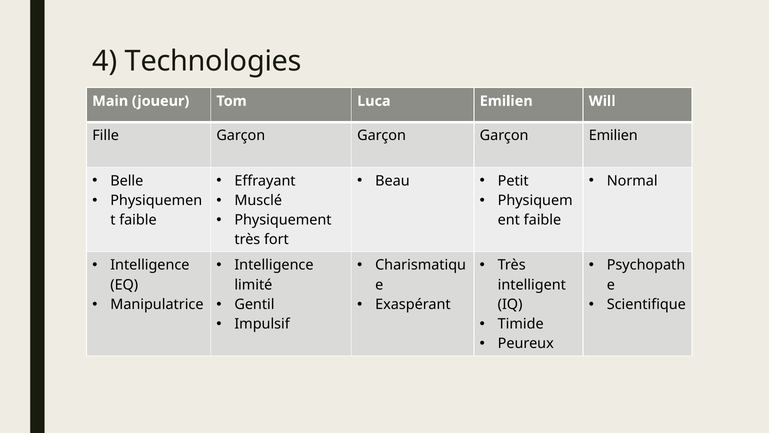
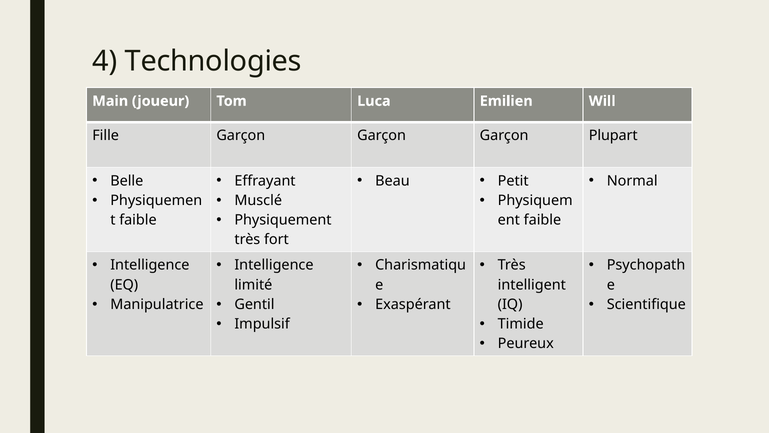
Garçon Emilien: Emilien -> Plupart (613, 136)
